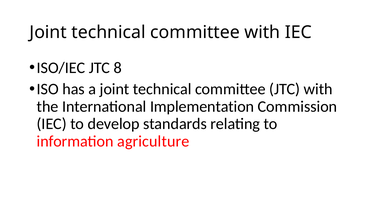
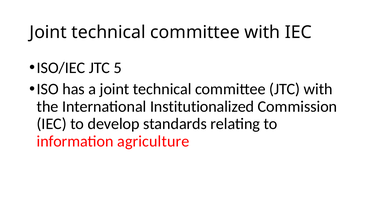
8: 8 -> 5 (118, 68)
Implementation: Implementation -> Institutionalized (202, 107)
